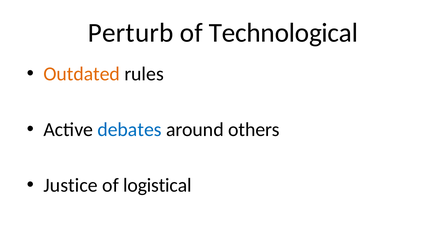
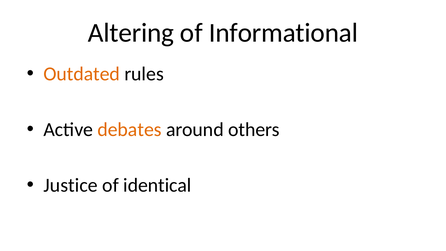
Perturb: Perturb -> Altering (131, 33)
Technological: Technological -> Informational (283, 33)
debates colour: blue -> orange (130, 130)
logistical: logistical -> identical (157, 185)
